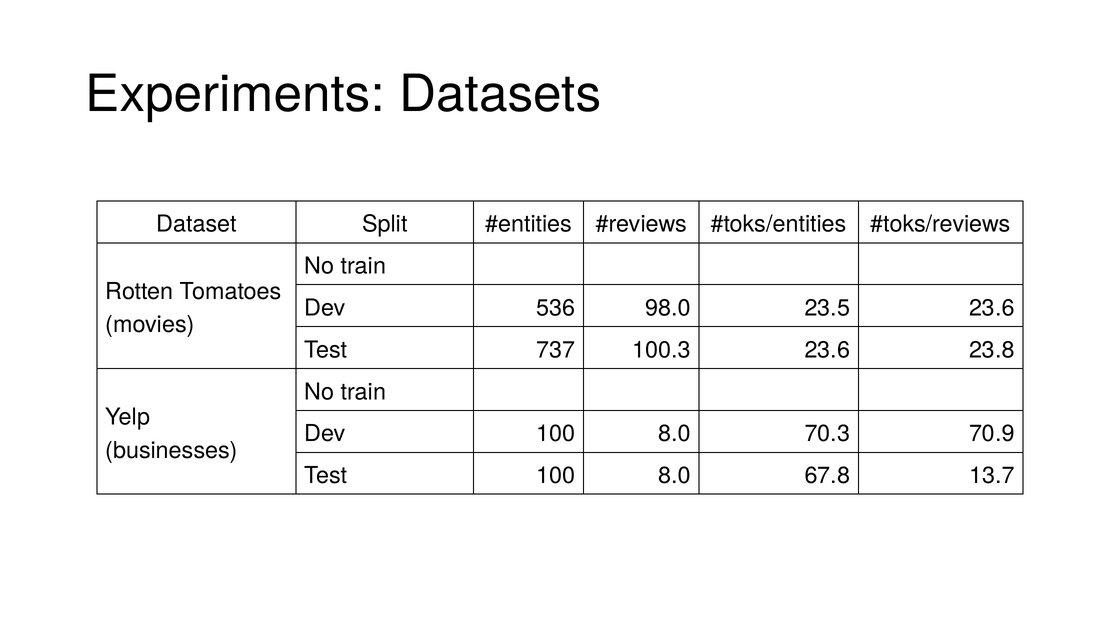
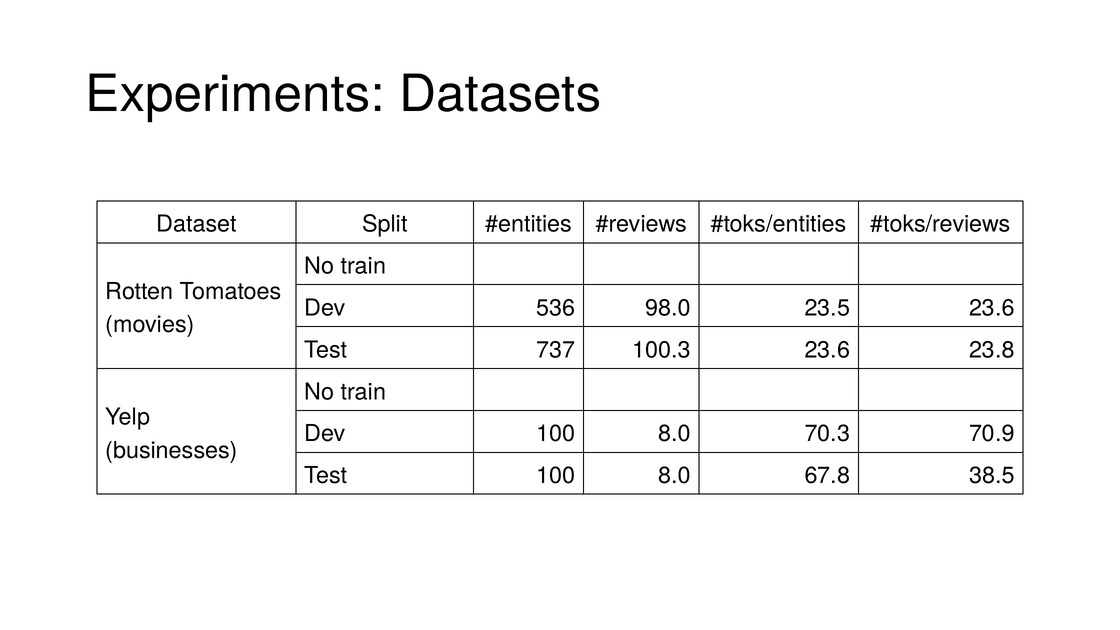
13.7: 13.7 -> 38.5 (992, 476)
